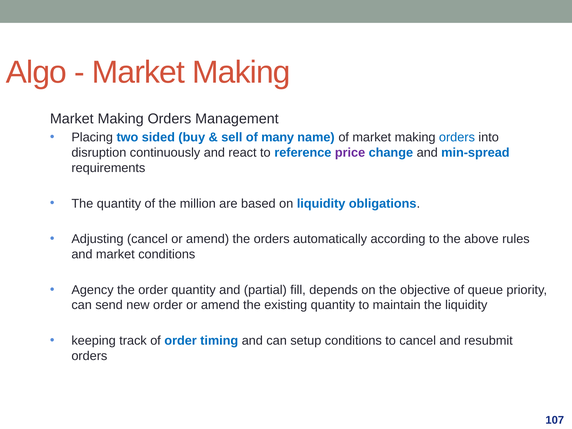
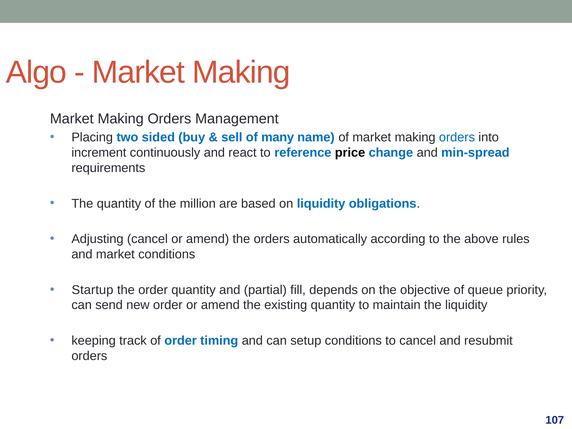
disruption: disruption -> increment (99, 153)
price colour: purple -> black (350, 153)
Agency: Agency -> Startup (92, 290)
